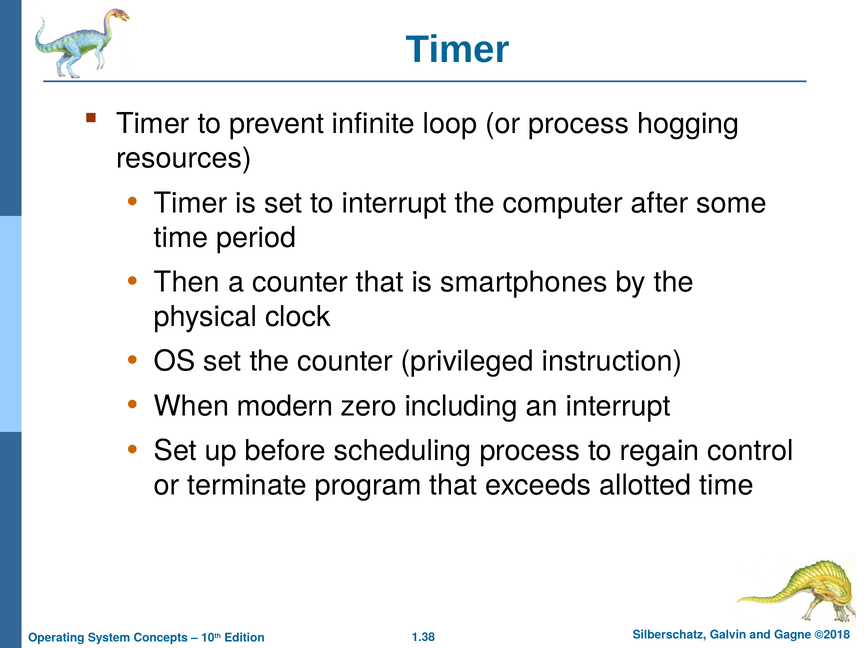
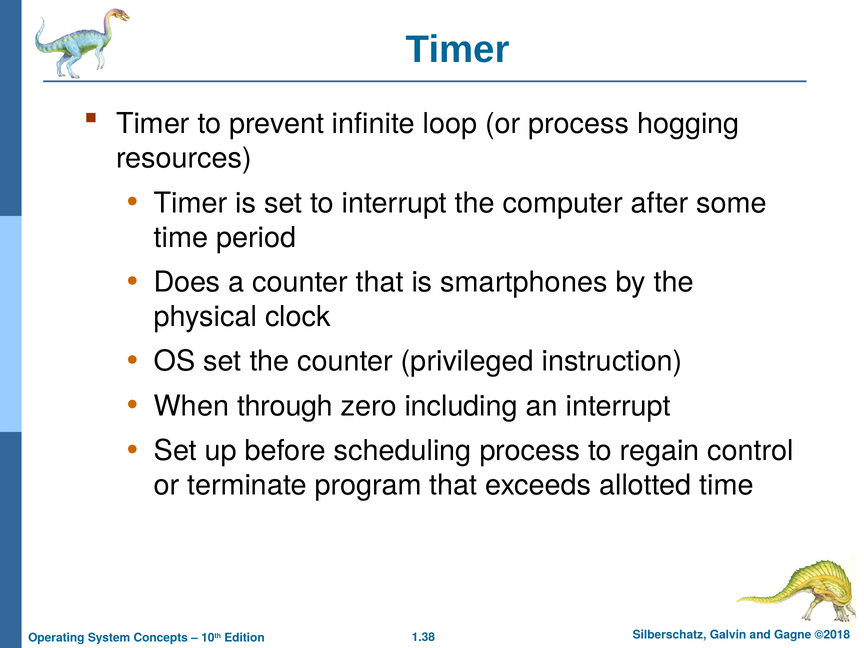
Then: Then -> Does (187, 282)
modern: modern -> through (285, 406)
